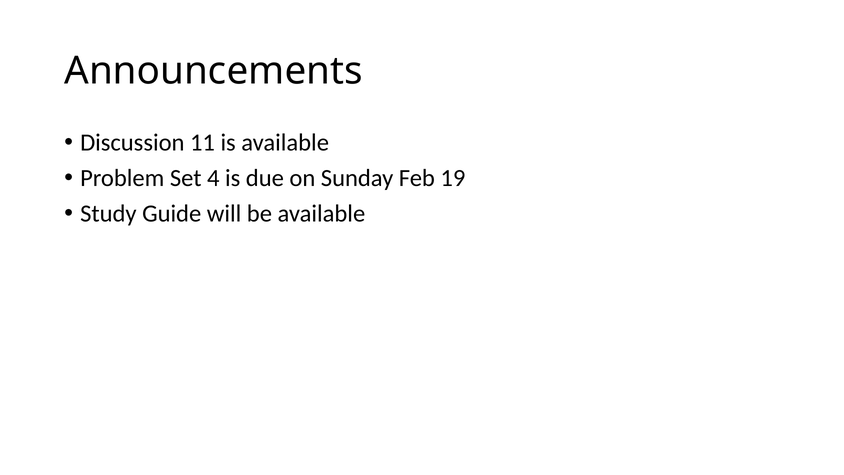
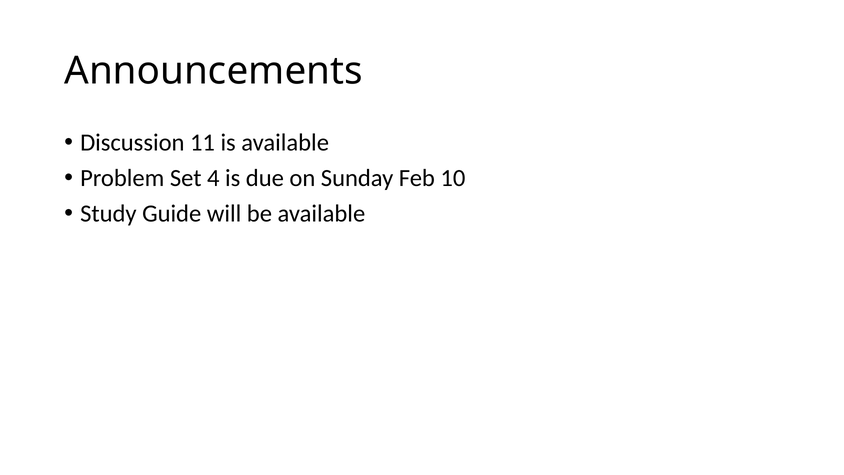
19: 19 -> 10 (453, 178)
